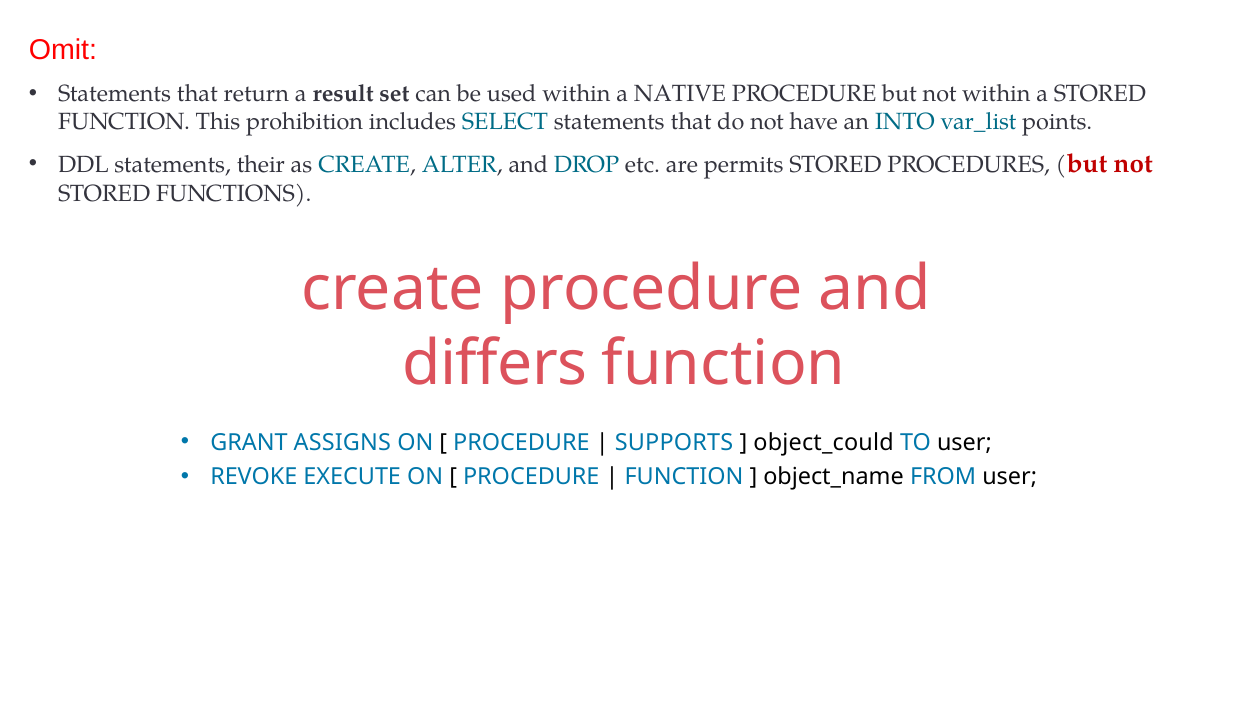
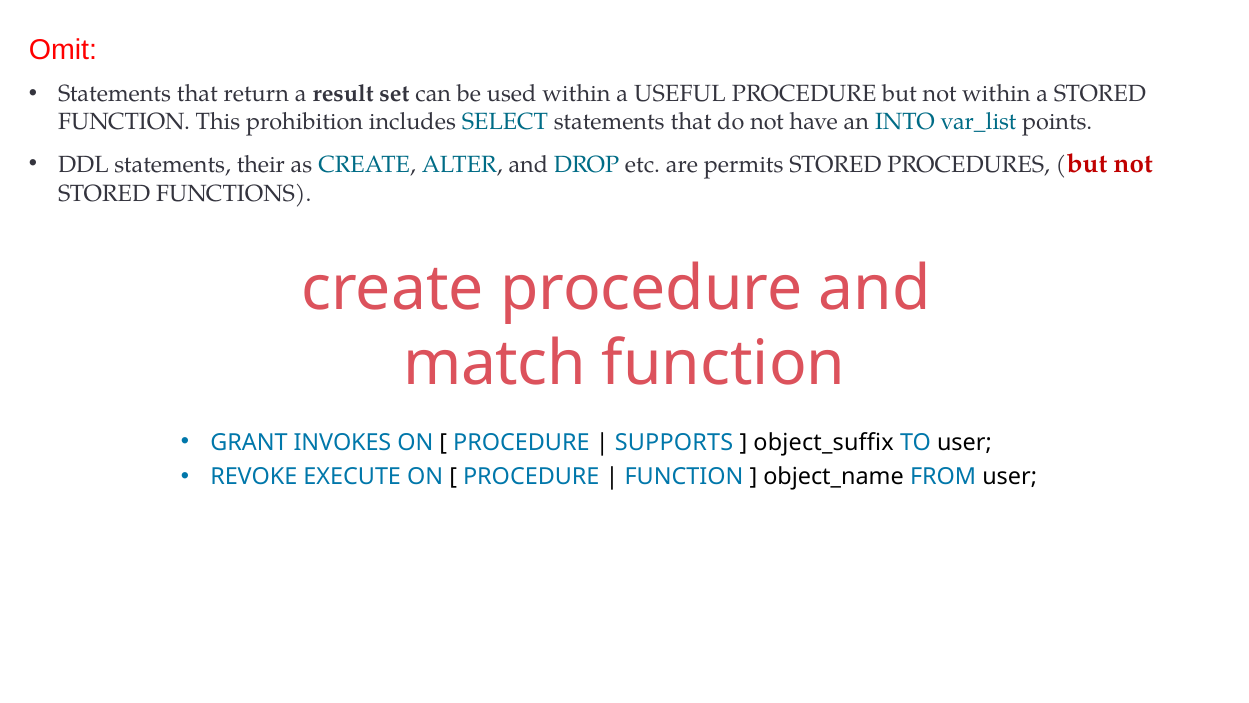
NATIVE: NATIVE -> USEFUL (680, 94)
differs: differs -> match (495, 363)
ASSIGNS: ASSIGNS -> INVOKES (342, 442)
object_could: object_could -> object_suffix (824, 442)
